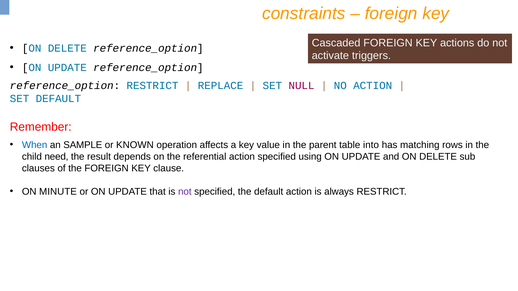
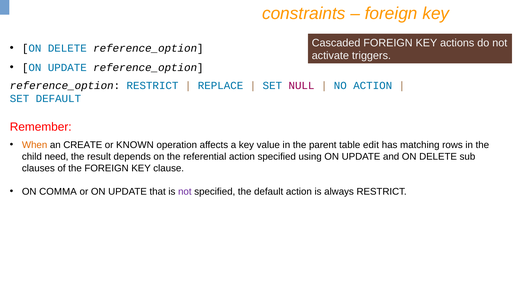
When colour: blue -> orange (35, 145)
SAMPLE: SAMPLE -> CREATE (83, 145)
into: into -> edit (371, 145)
MINUTE: MINUTE -> COMMA (58, 192)
